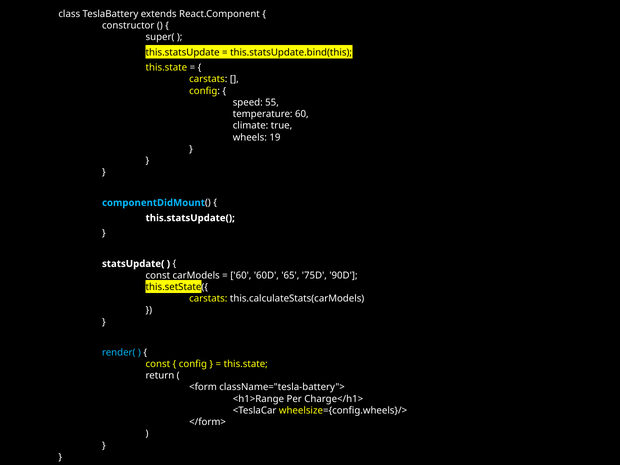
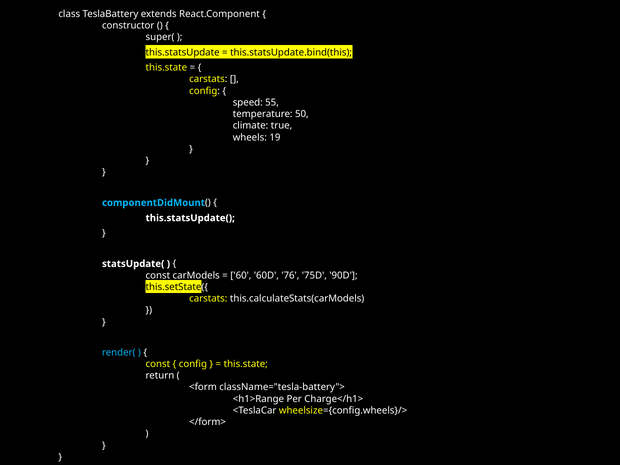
temperature 60: 60 -> 50 (302, 114)
65: 65 -> 76 (290, 275)
